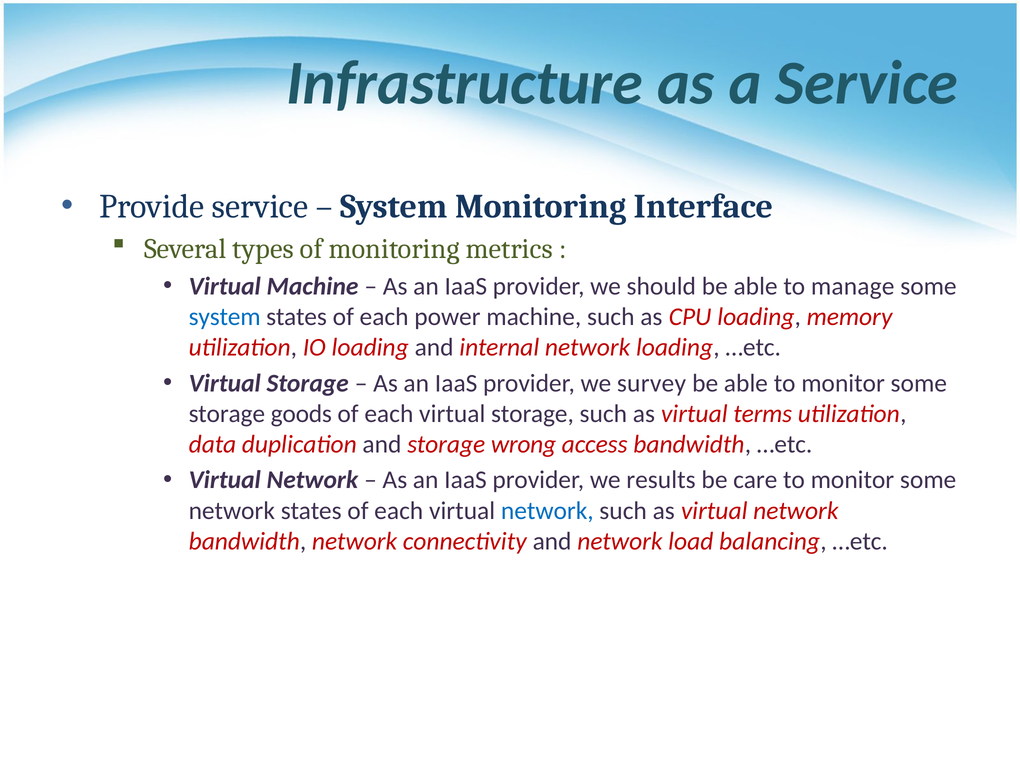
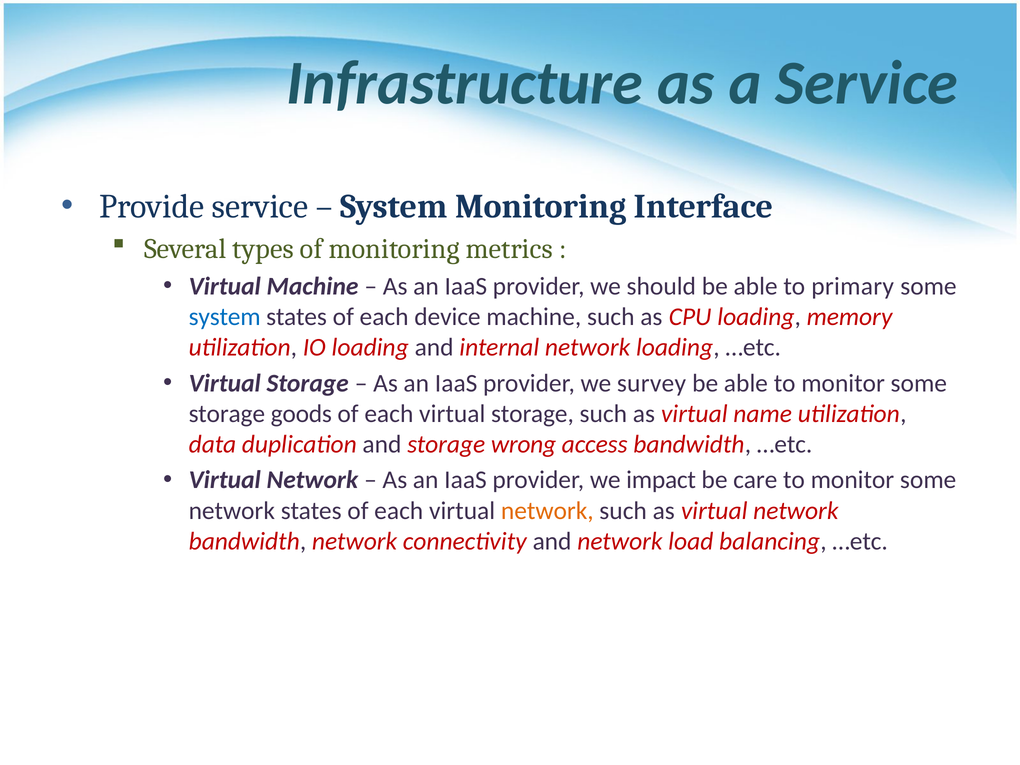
manage: manage -> primary (853, 286)
power: power -> device (447, 317)
terms: terms -> name (763, 414)
results: results -> impact (661, 480)
network colour: blue -> orange (547, 511)
